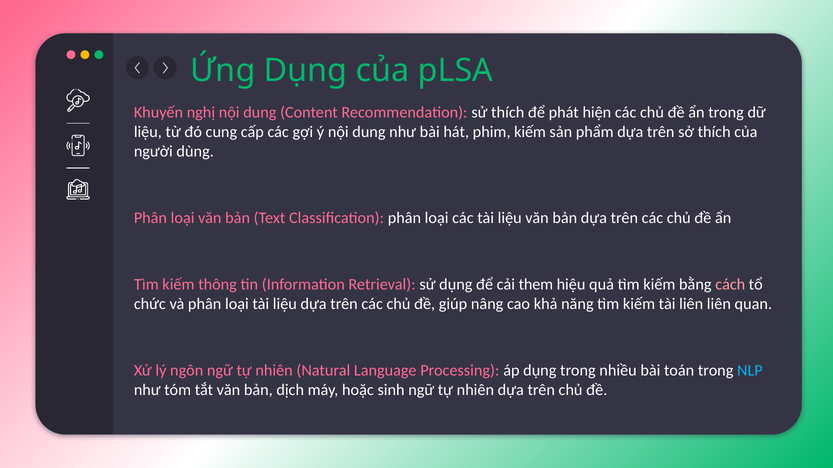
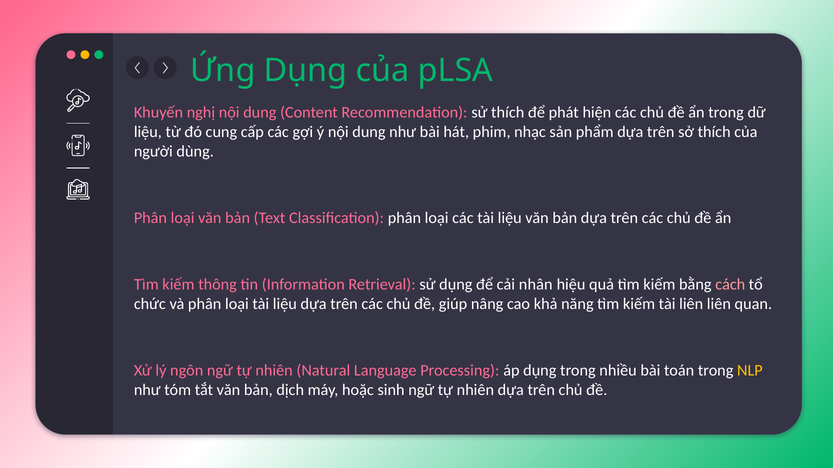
phim kiếm: kiếm -> nhạc (530, 132)
them: them -> nhân (536, 285)
NLP colour: light blue -> yellow (750, 371)
